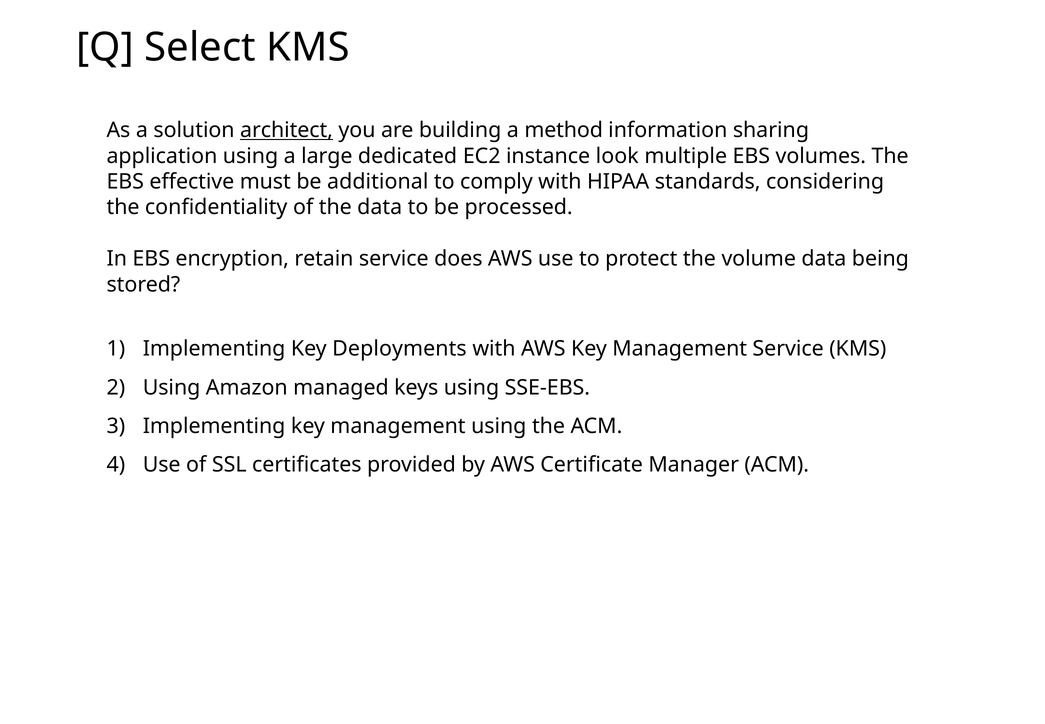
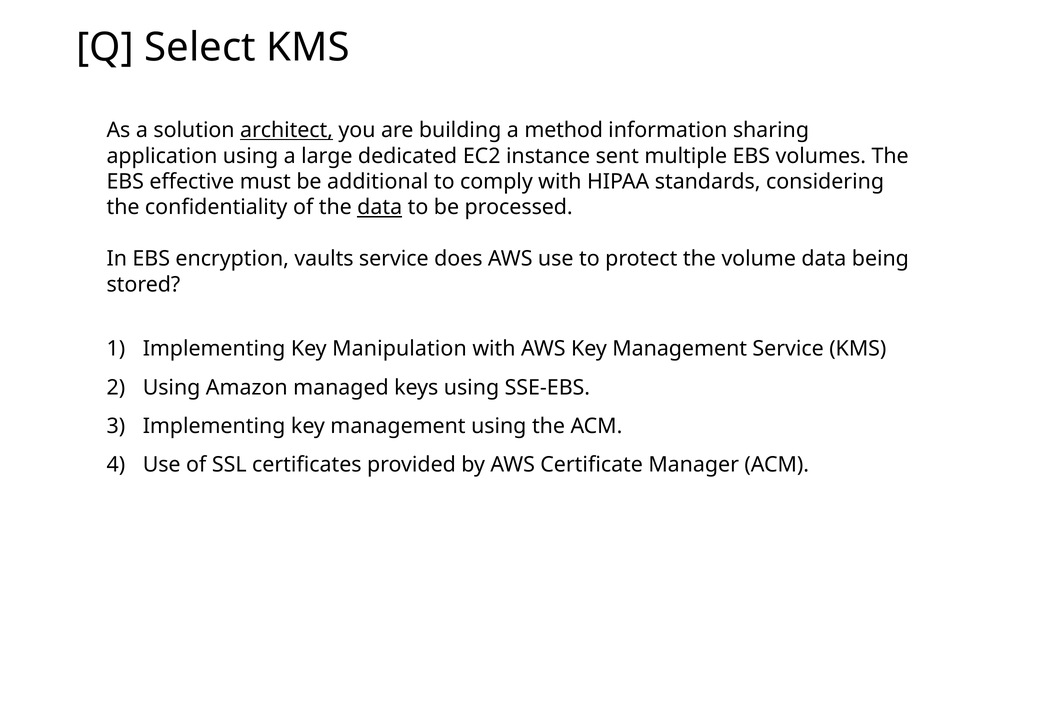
look: look -> sent (617, 156)
data underline: none -> present (380, 207)
retain: retain -> vaults (324, 259)
Deployments: Deployments -> Manipulation (399, 349)
